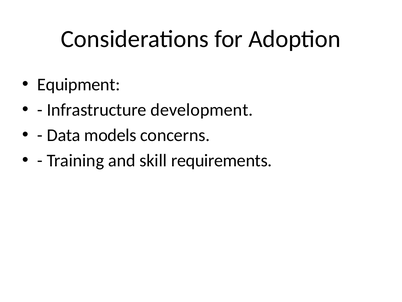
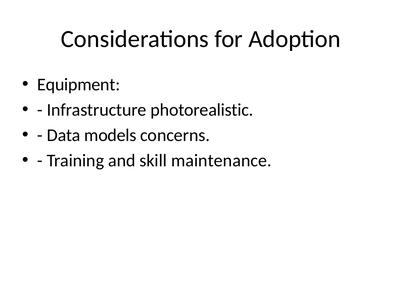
development: development -> photorealistic (202, 110)
requirements: requirements -> maintenance (221, 160)
